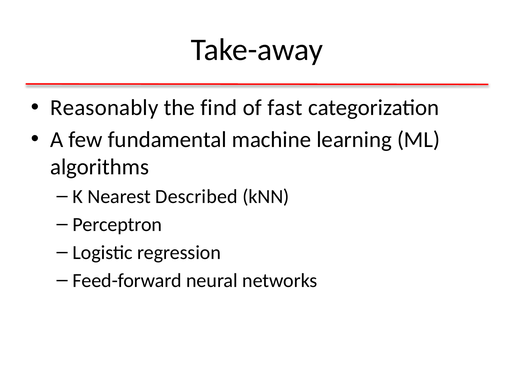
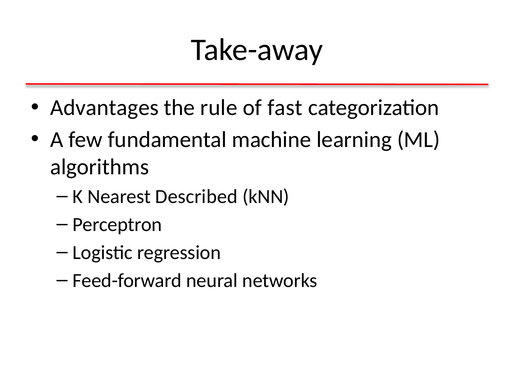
Reasonably: Reasonably -> Advantages (104, 108)
find: find -> rule (219, 108)
